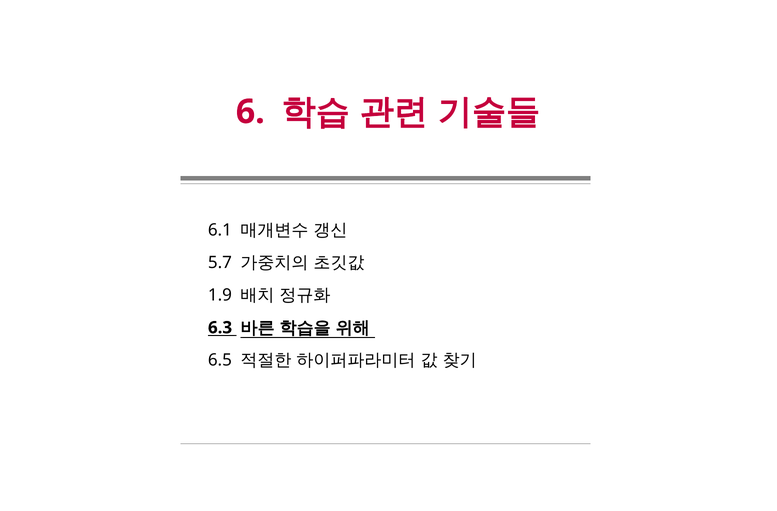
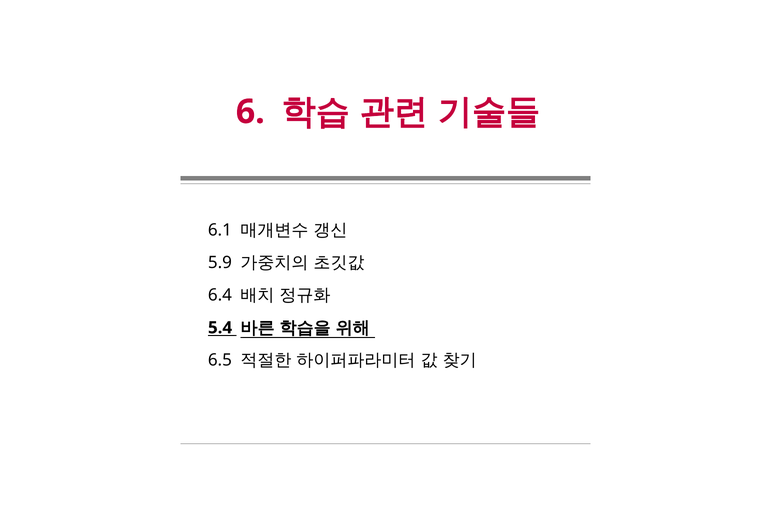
5.7: 5.7 -> 5.9 (220, 262)
1.9: 1.9 -> 6.4 (220, 295)
6.3: 6.3 -> 5.4 (220, 327)
